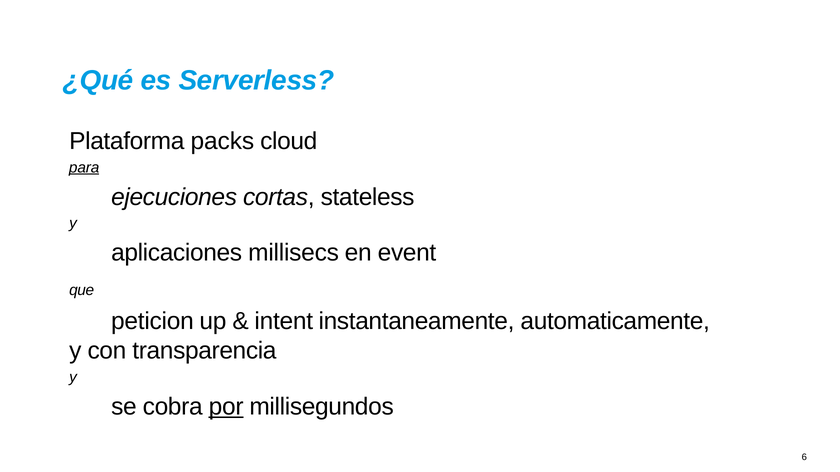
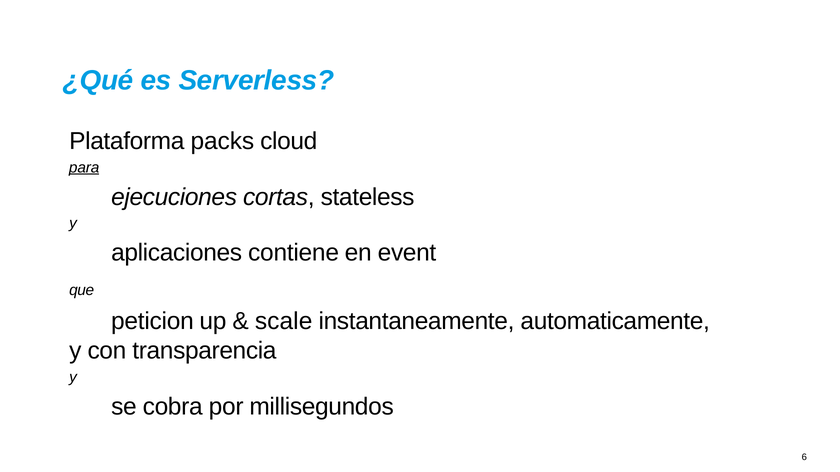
millisecs: millisecs -> contiene (294, 253)
intent: intent -> scale (284, 322)
por underline: present -> none (226, 407)
